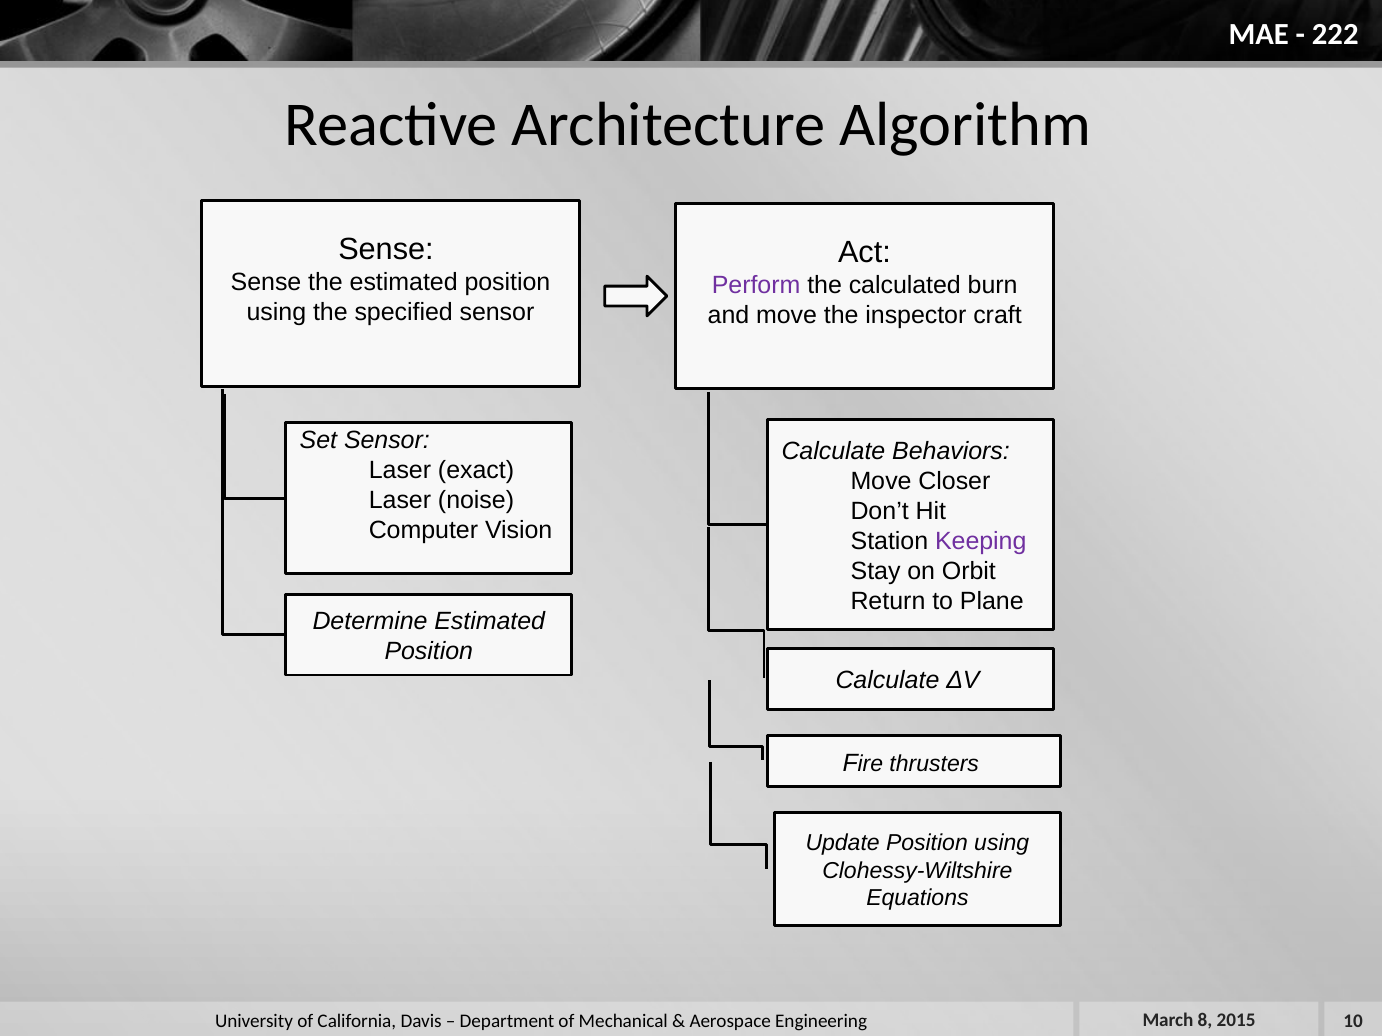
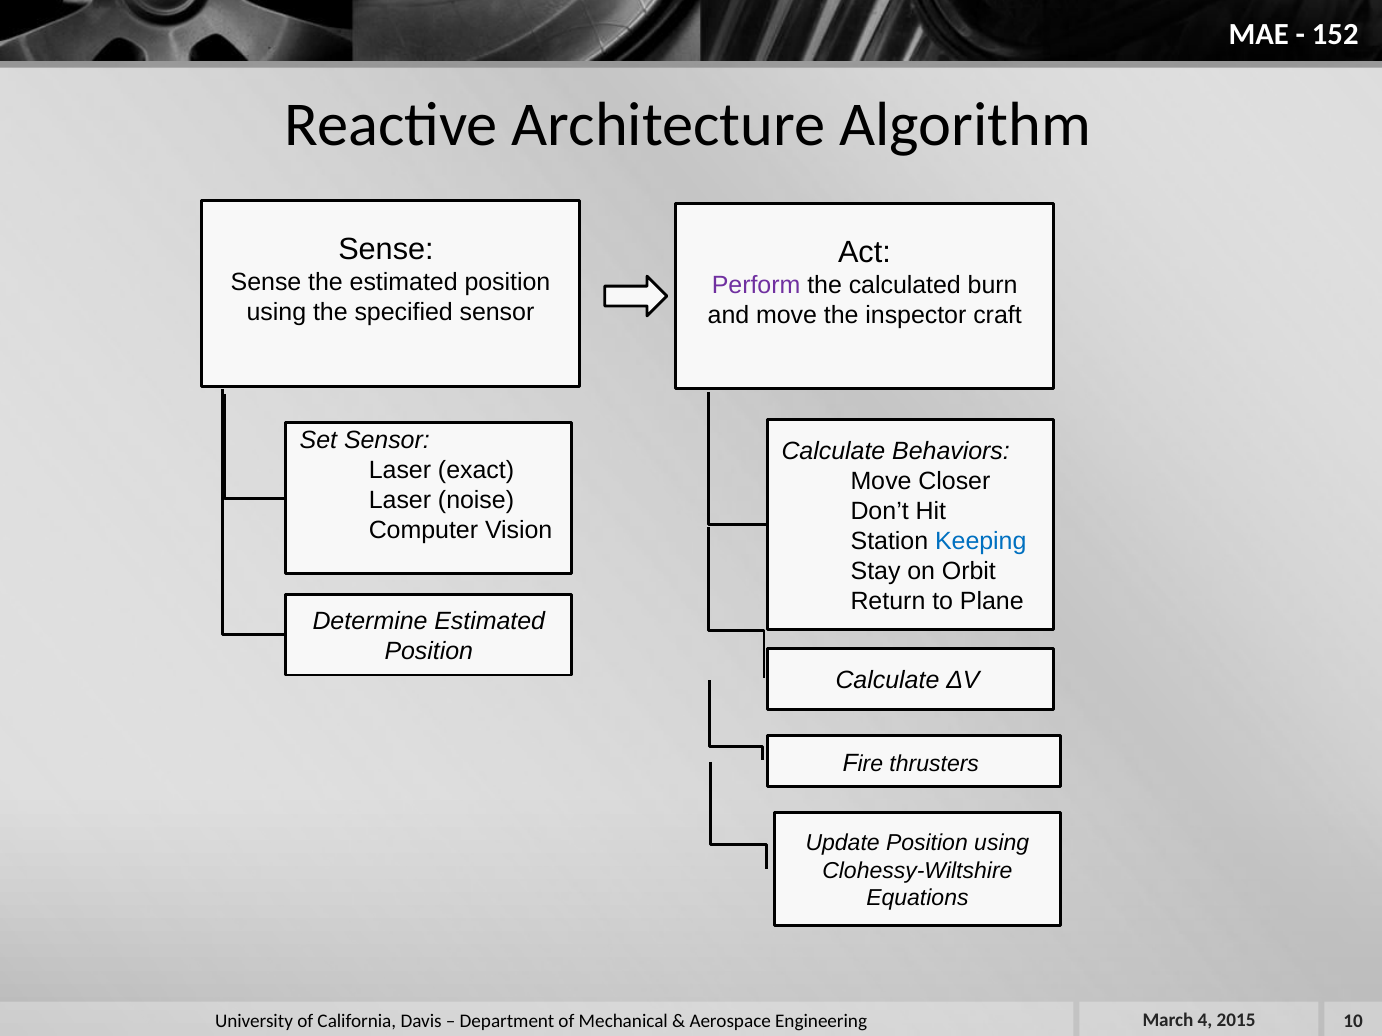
222: 222 -> 152 (1335, 34)
Keeping colour: purple -> blue (981, 541)
8: 8 -> 4 (1205, 1020)
